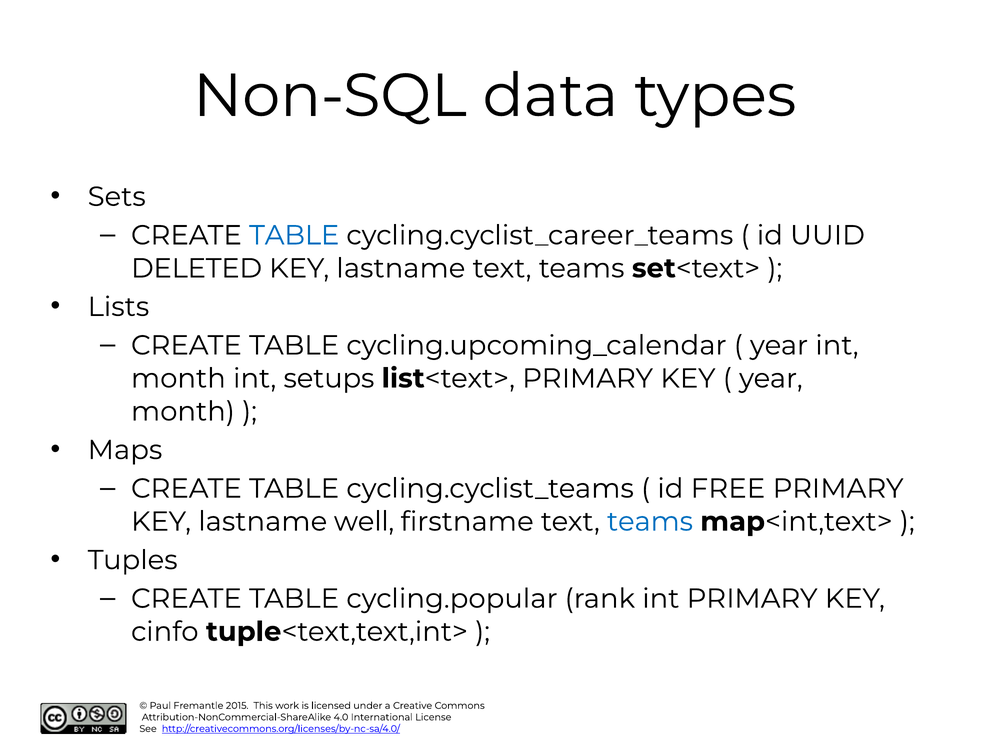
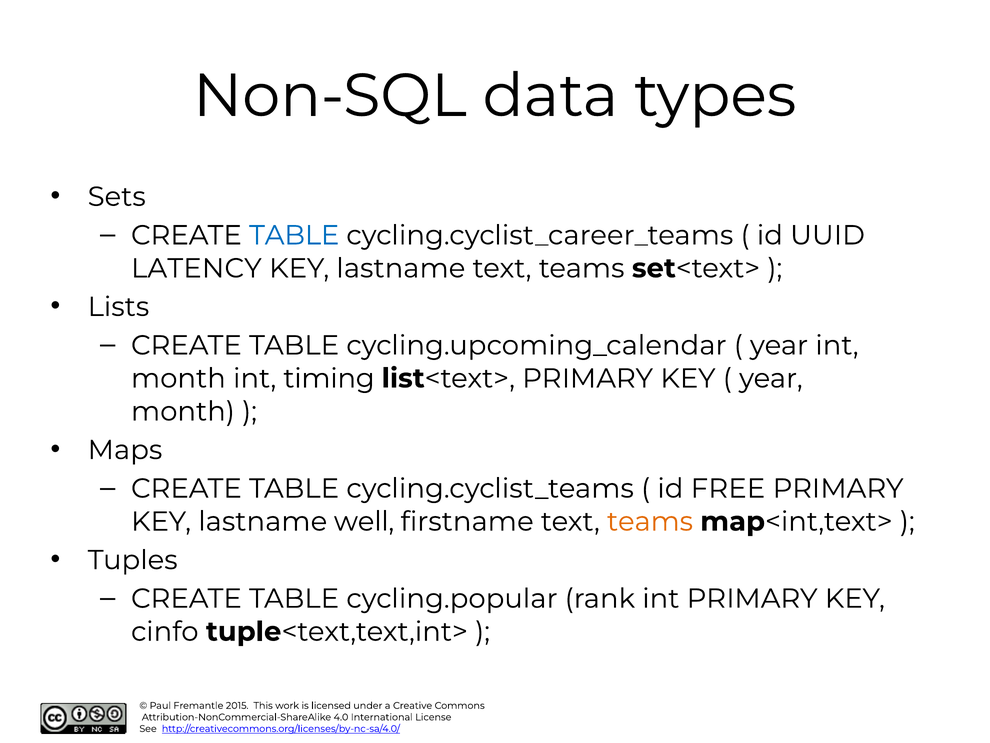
DELETED: DELETED -> LATENCY (196, 268)
setups: setups -> timing (329, 378)
teams colour: blue -> orange (650, 521)
